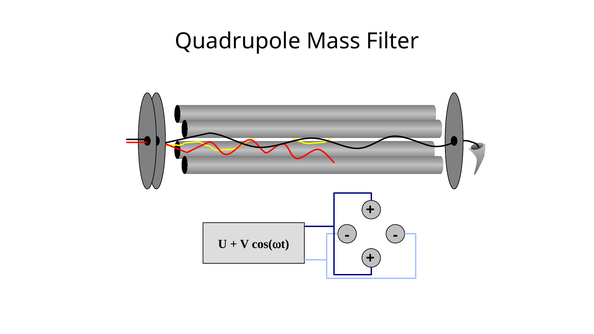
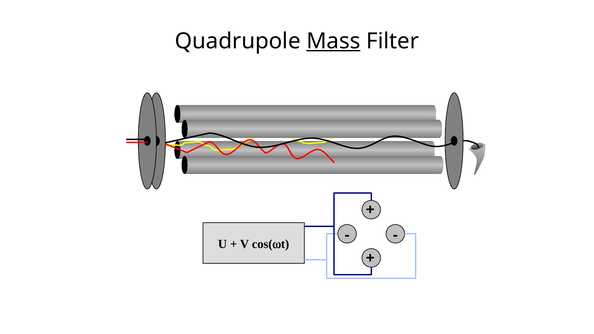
Mass underline: none -> present (333, 41)
